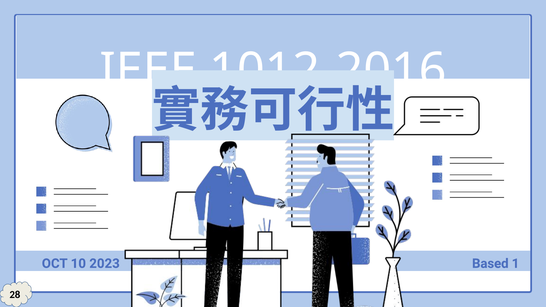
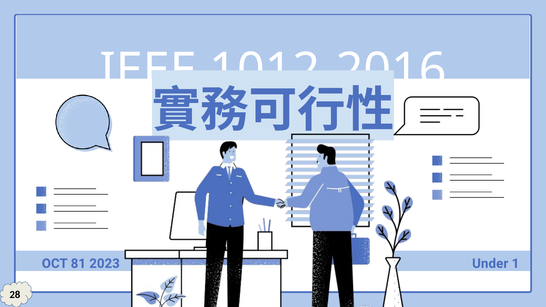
10: 10 -> 81 (78, 264)
Based: Based -> Under (490, 264)
